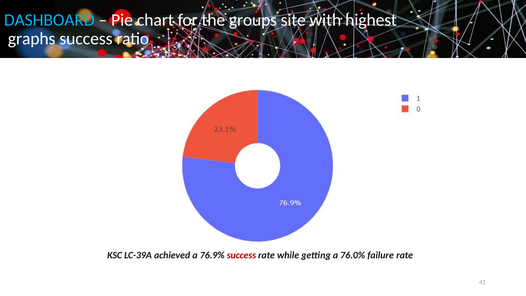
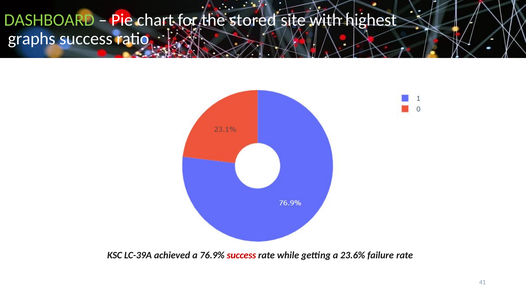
DASHBOARD colour: light blue -> light green (49, 20)
groups: groups -> stored (253, 20)
76.0%: 76.0% -> 23.6% (353, 255)
